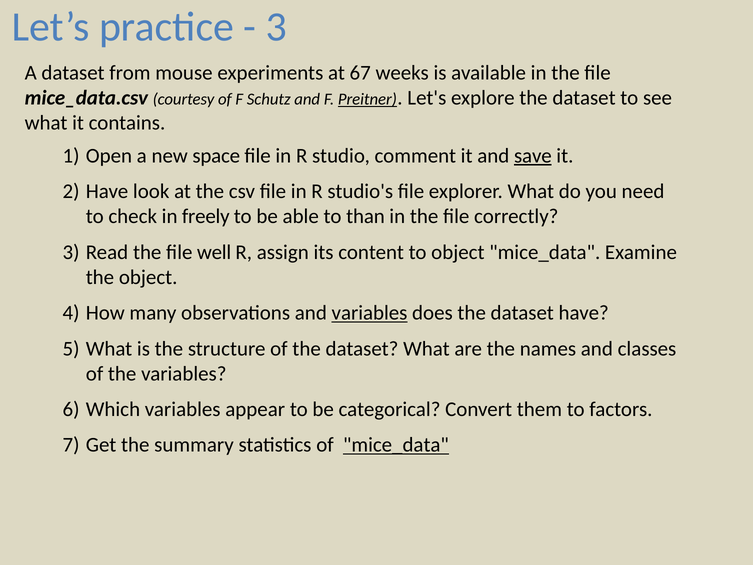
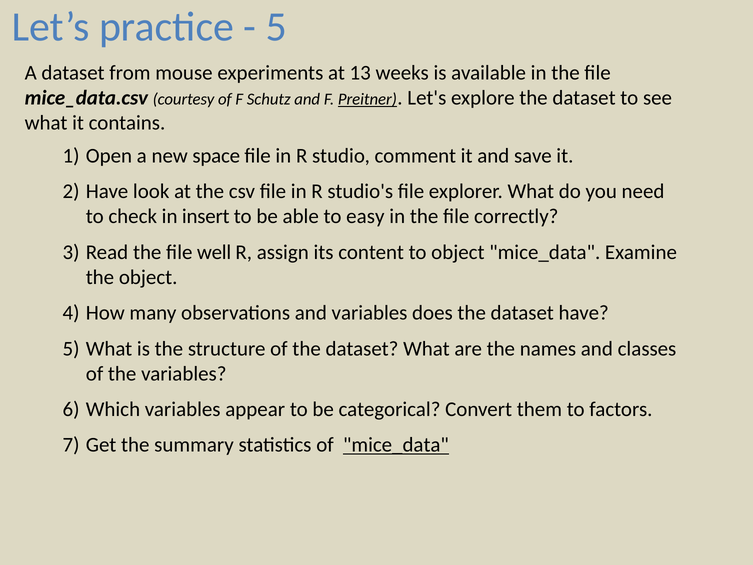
3: 3 -> 5 (276, 27)
67: 67 -> 13 (360, 73)
save underline: present -> none (533, 156)
freely: freely -> insert (206, 216)
than: than -> easy (365, 216)
variables underline: present -> none (369, 313)
